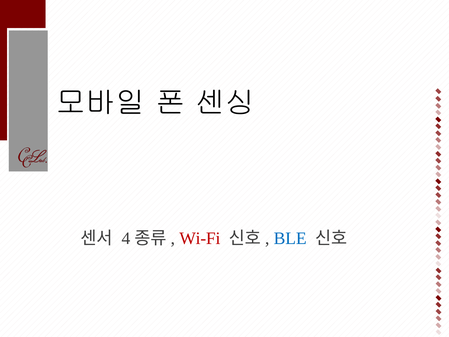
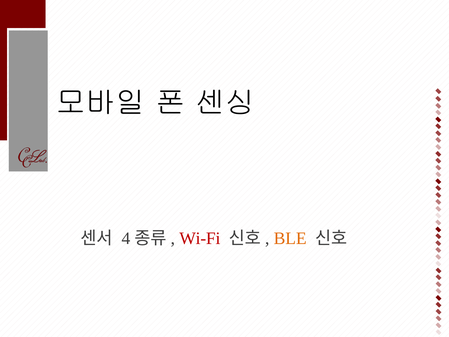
BLE colour: blue -> orange (290, 238)
